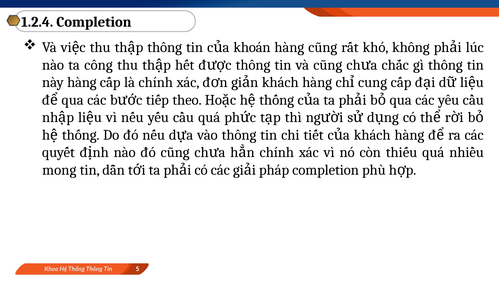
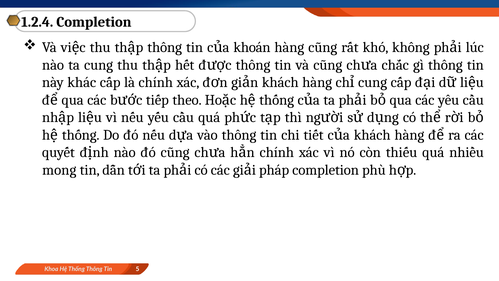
ta công: công -> cung (99, 65)
này hàng: hàng -> khác (82, 82)
